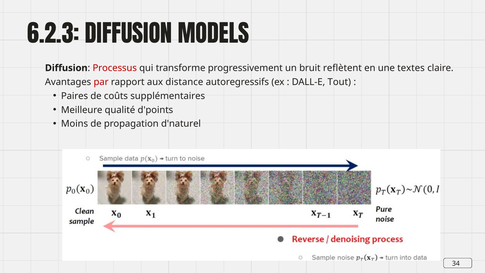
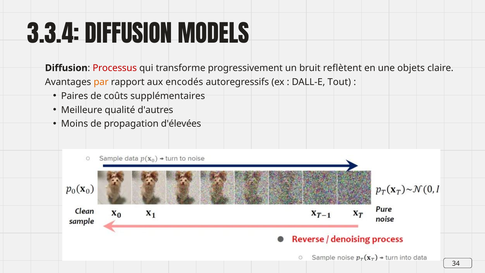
6.2.3: 6.2.3 -> 3.3.4 (53, 35)
textes: textes -> objets (411, 68)
par colour: red -> orange (101, 82)
distance: distance -> encodés (184, 82)
d'points: d'points -> d'autres (155, 110)
d'naturel: d'naturel -> d'élevées (181, 124)
